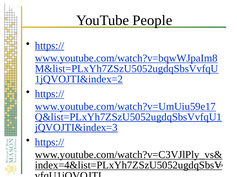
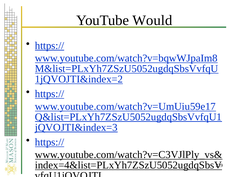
People: People -> Would (152, 20)
